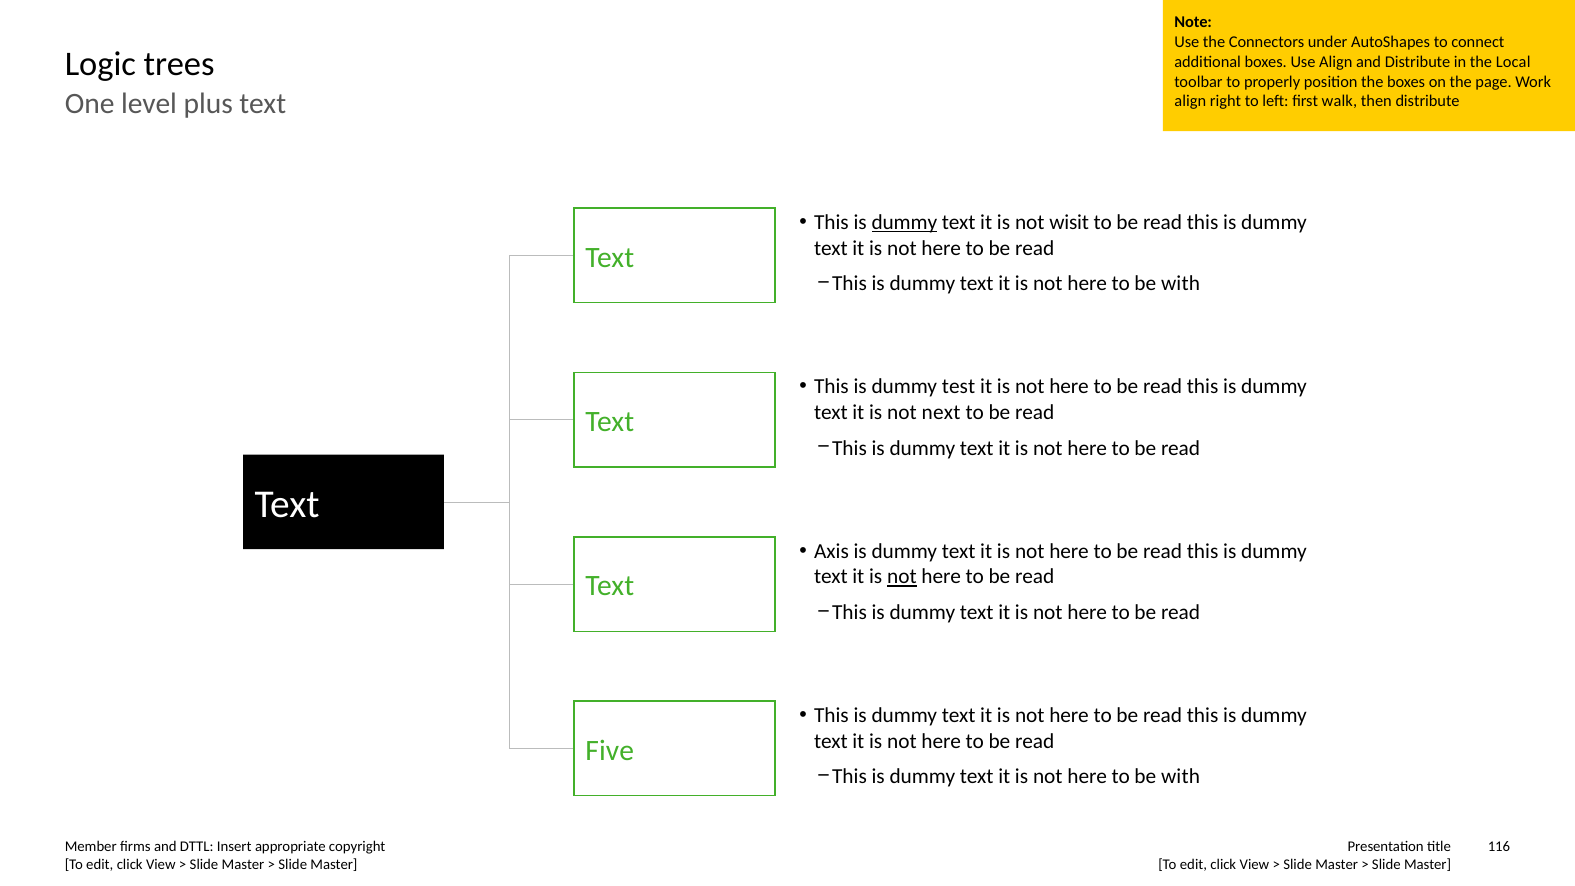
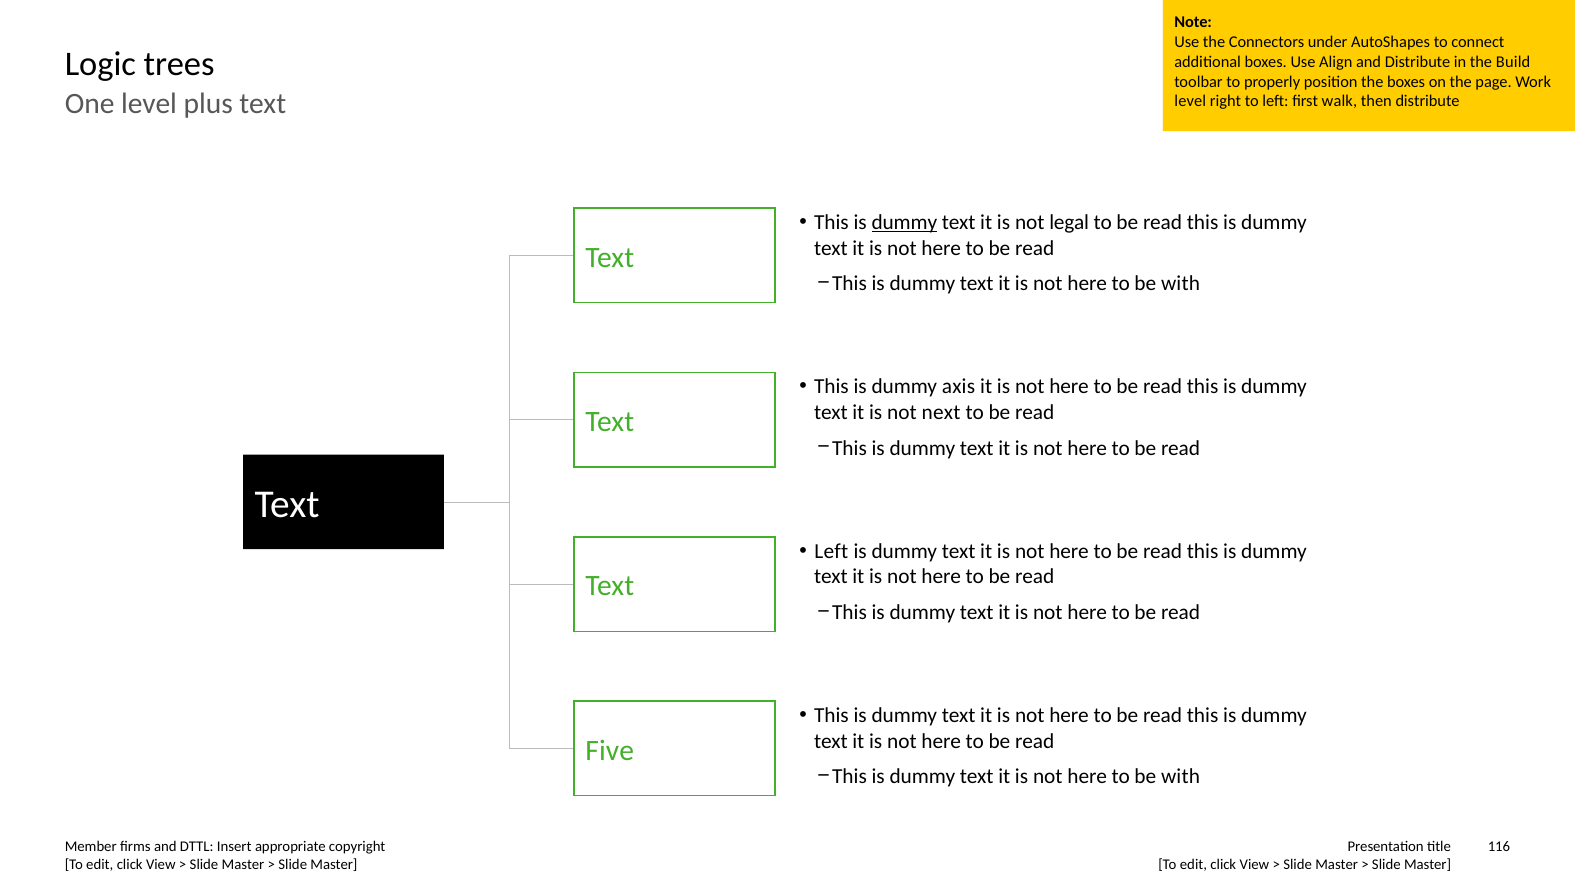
Local: Local -> Build (1513, 62)
align: align -> level (1190, 101)
wisit: wisit -> legal (1069, 223)
test: test -> axis (959, 387)
Axis: Axis -> Left (831, 551)
not underline: present -> none (902, 577)
